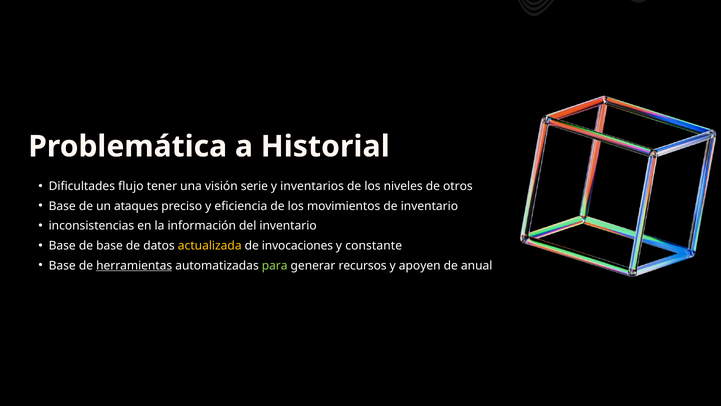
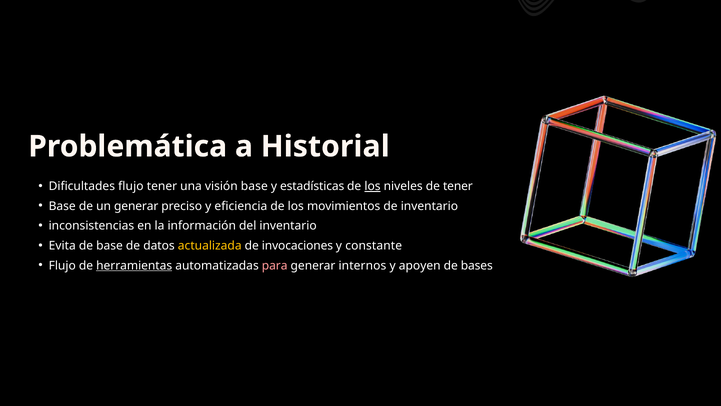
visión serie: serie -> base (254, 186)
inventarios: inventarios -> estadísticas (312, 186)
los underline: none -> present (372, 186)
de otros: otros -> tener (458, 186)
un ataques: ataques -> generar (136, 206)
Base: Base -> Evita (62, 246)
Base: Base -> Flujo (62, 265)
para colour: light green -> pink (275, 265)
recursos: recursos -> internos (362, 265)
anual: anual -> bases (477, 265)
